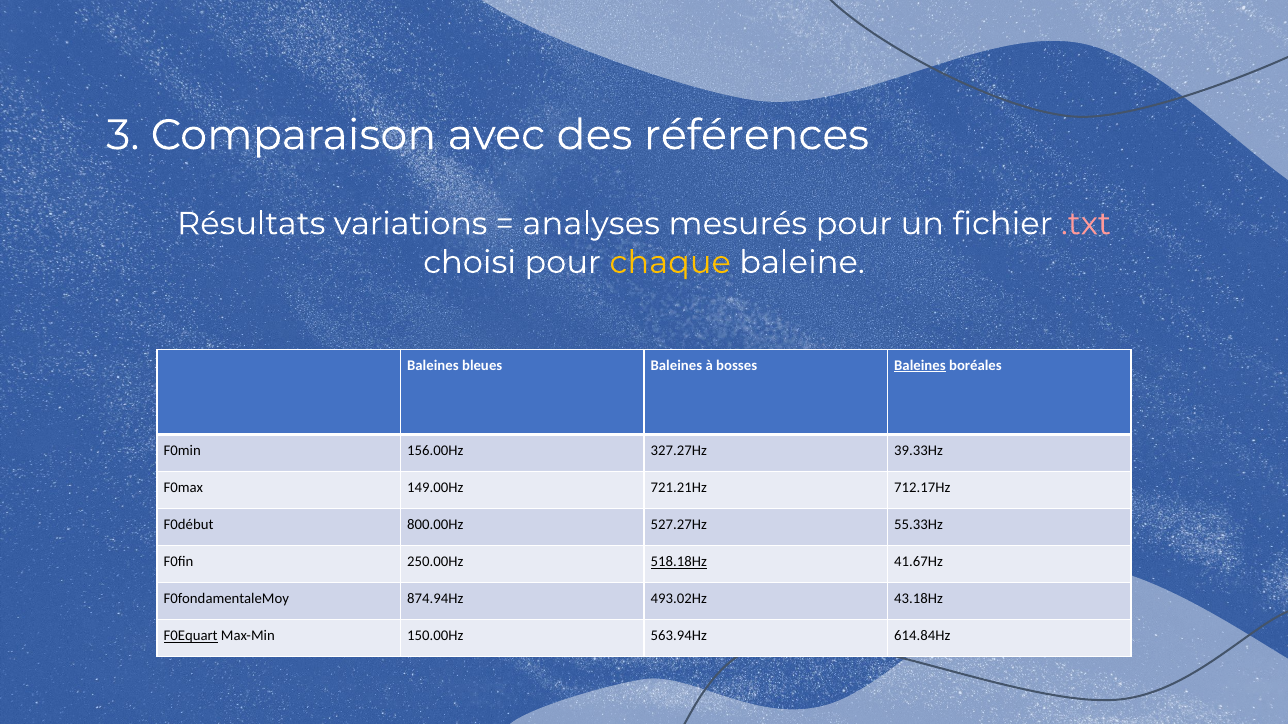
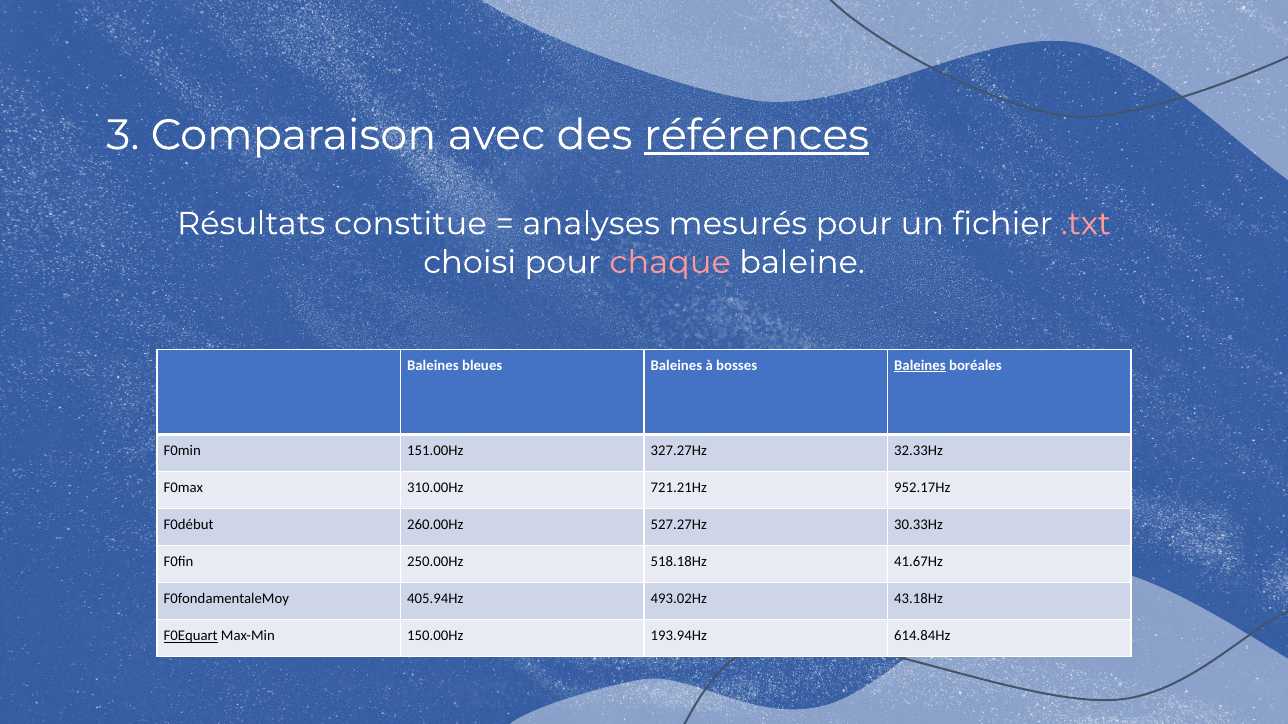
références underline: none -> present (757, 135)
variations: variations -> constitue (410, 224)
chaque colour: yellow -> pink (670, 263)
156.00Hz: 156.00Hz -> 151.00Hz (435, 451)
39.33Hz: 39.33Hz -> 32.33Hz (919, 451)
149.00Hz: 149.00Hz -> 310.00Hz (435, 488)
712.17Hz: 712.17Hz -> 952.17Hz (922, 488)
800.00Hz: 800.00Hz -> 260.00Hz (435, 525)
55.33Hz: 55.33Hz -> 30.33Hz (919, 525)
518.18Hz underline: present -> none (679, 562)
874.94Hz: 874.94Hz -> 405.94Hz (435, 599)
563.94Hz: 563.94Hz -> 193.94Hz (679, 636)
